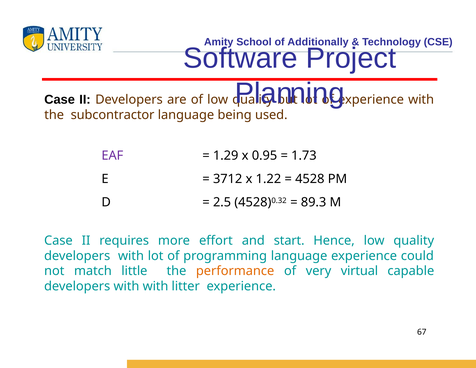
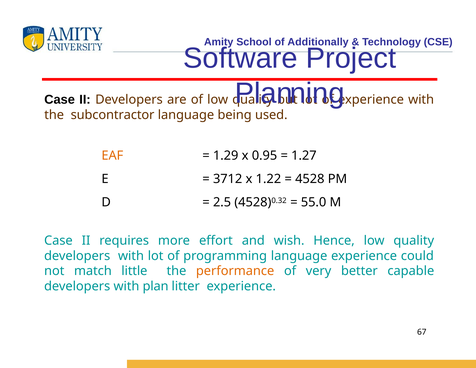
EAF colour: purple -> orange (112, 156)
1.73: 1.73 -> 1.27 (304, 156)
89.3: 89.3 -> 55.0 (314, 202)
start: start -> wish (289, 240)
virtual: virtual -> better (359, 271)
with with: with -> plan (156, 286)
